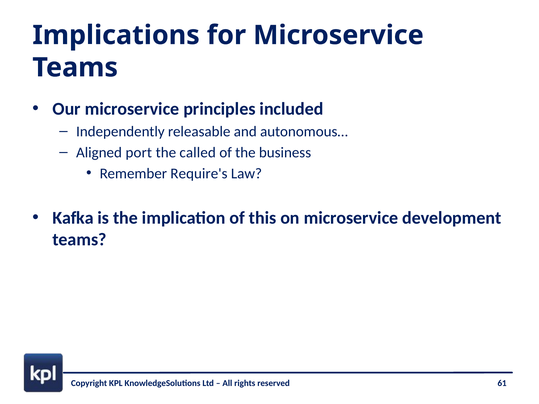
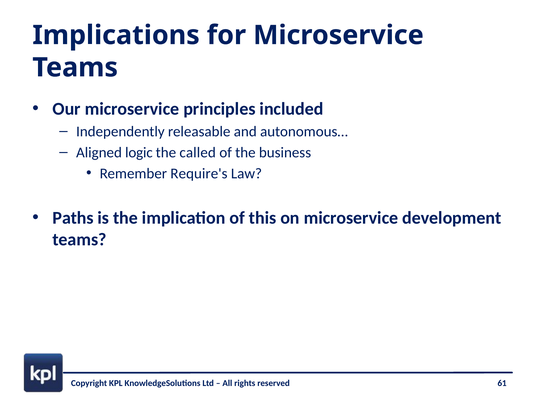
port: port -> logic (139, 153)
Kafka: Kafka -> Paths (73, 218)
